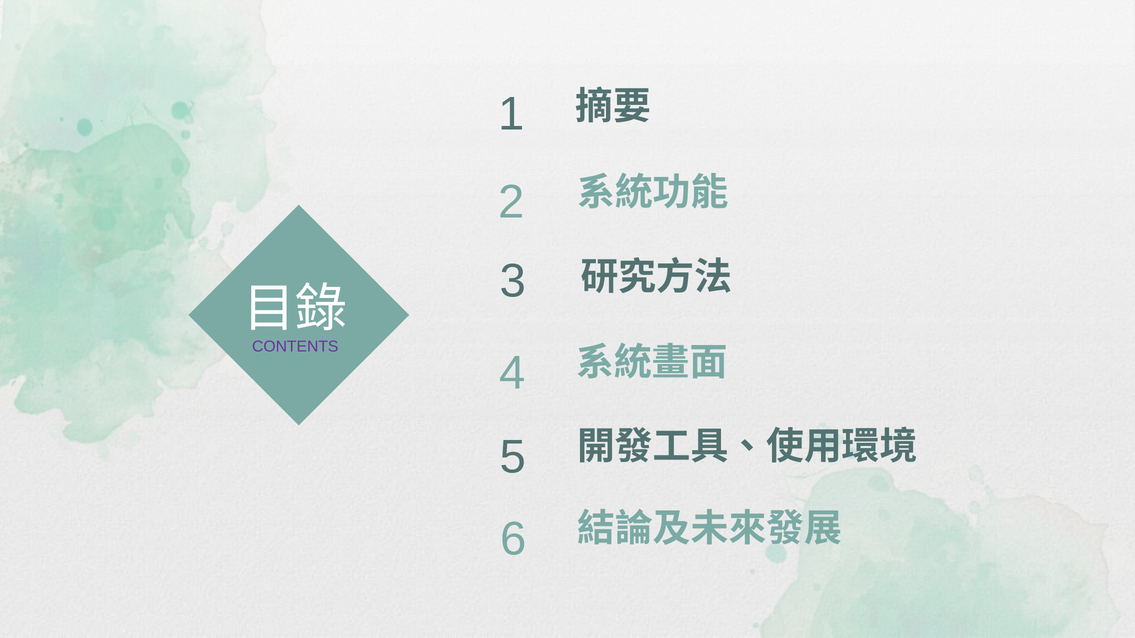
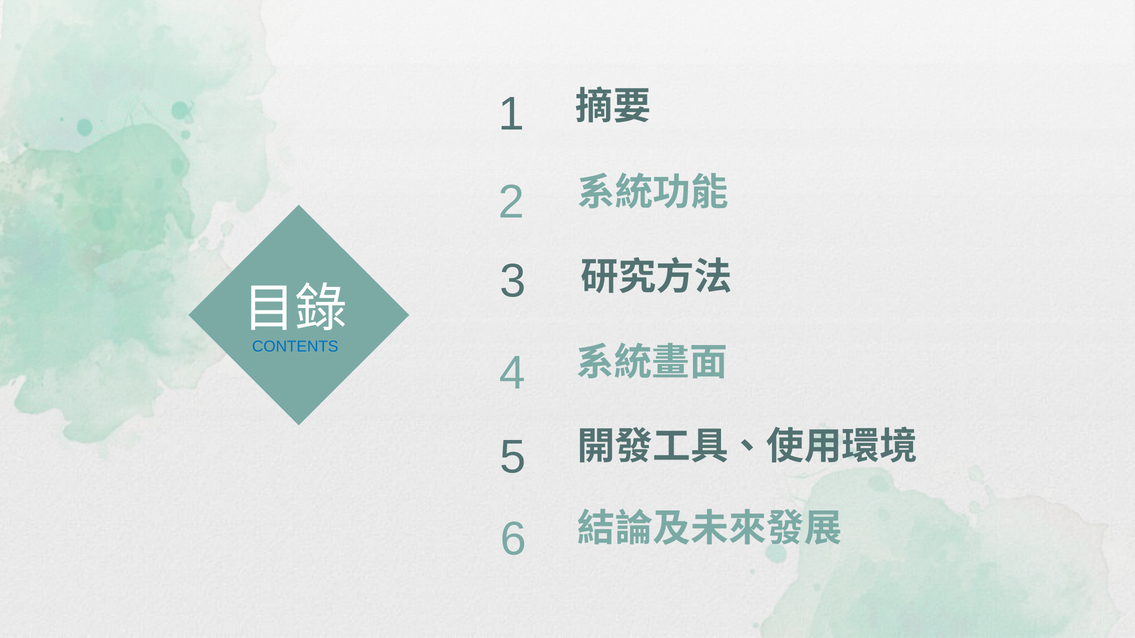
CONTENTS colour: purple -> blue (295, 347)
